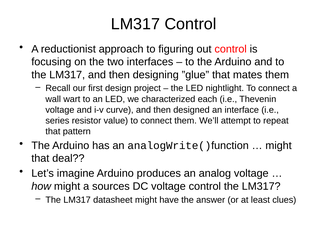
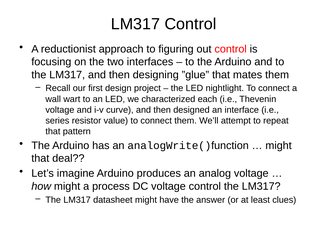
sources: sources -> process (111, 186)
